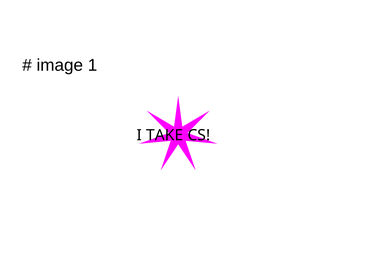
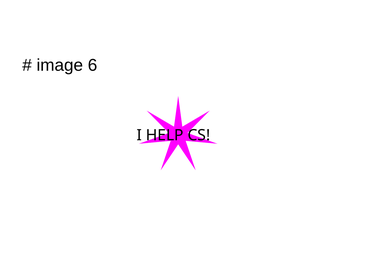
1: 1 -> 6 (93, 65)
TAKE: TAKE -> HELP (165, 135)
